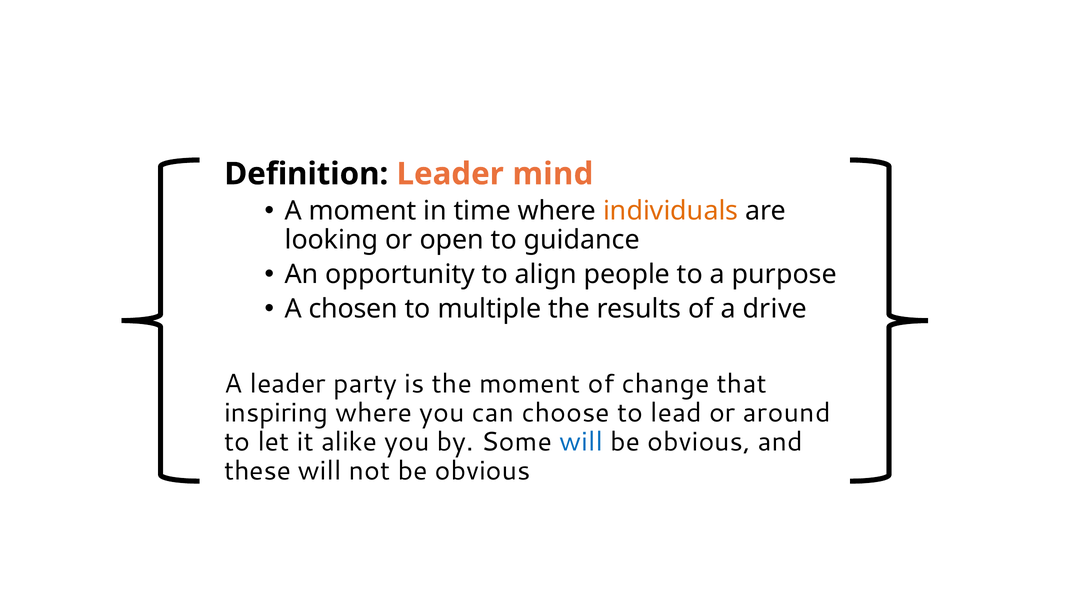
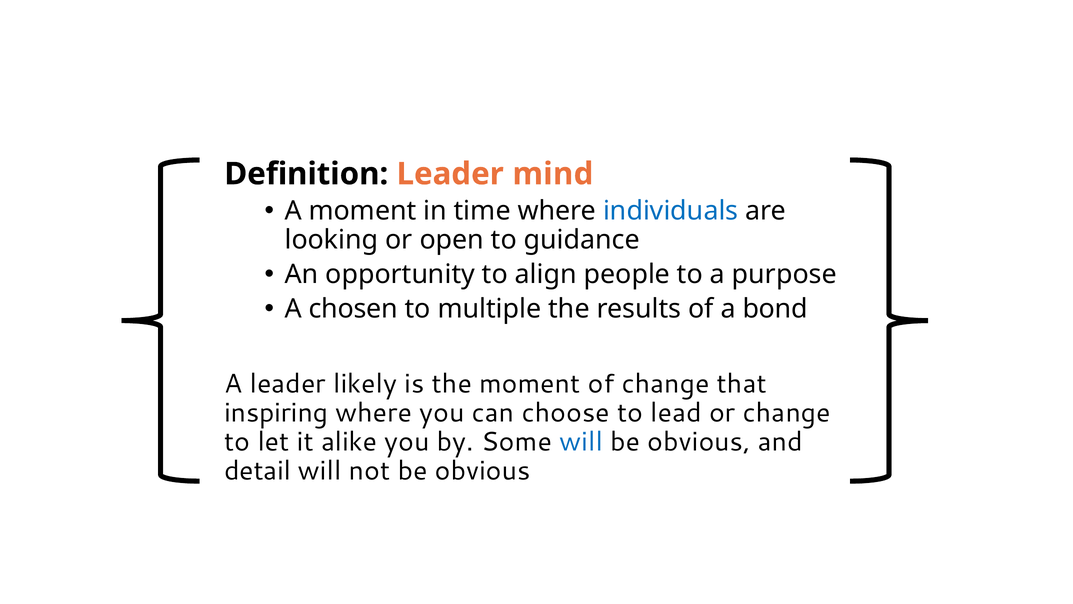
individuals colour: orange -> blue (671, 211)
drive: drive -> bond (775, 309)
party: party -> likely (365, 384)
or around: around -> change (787, 412)
these: these -> detail (258, 470)
